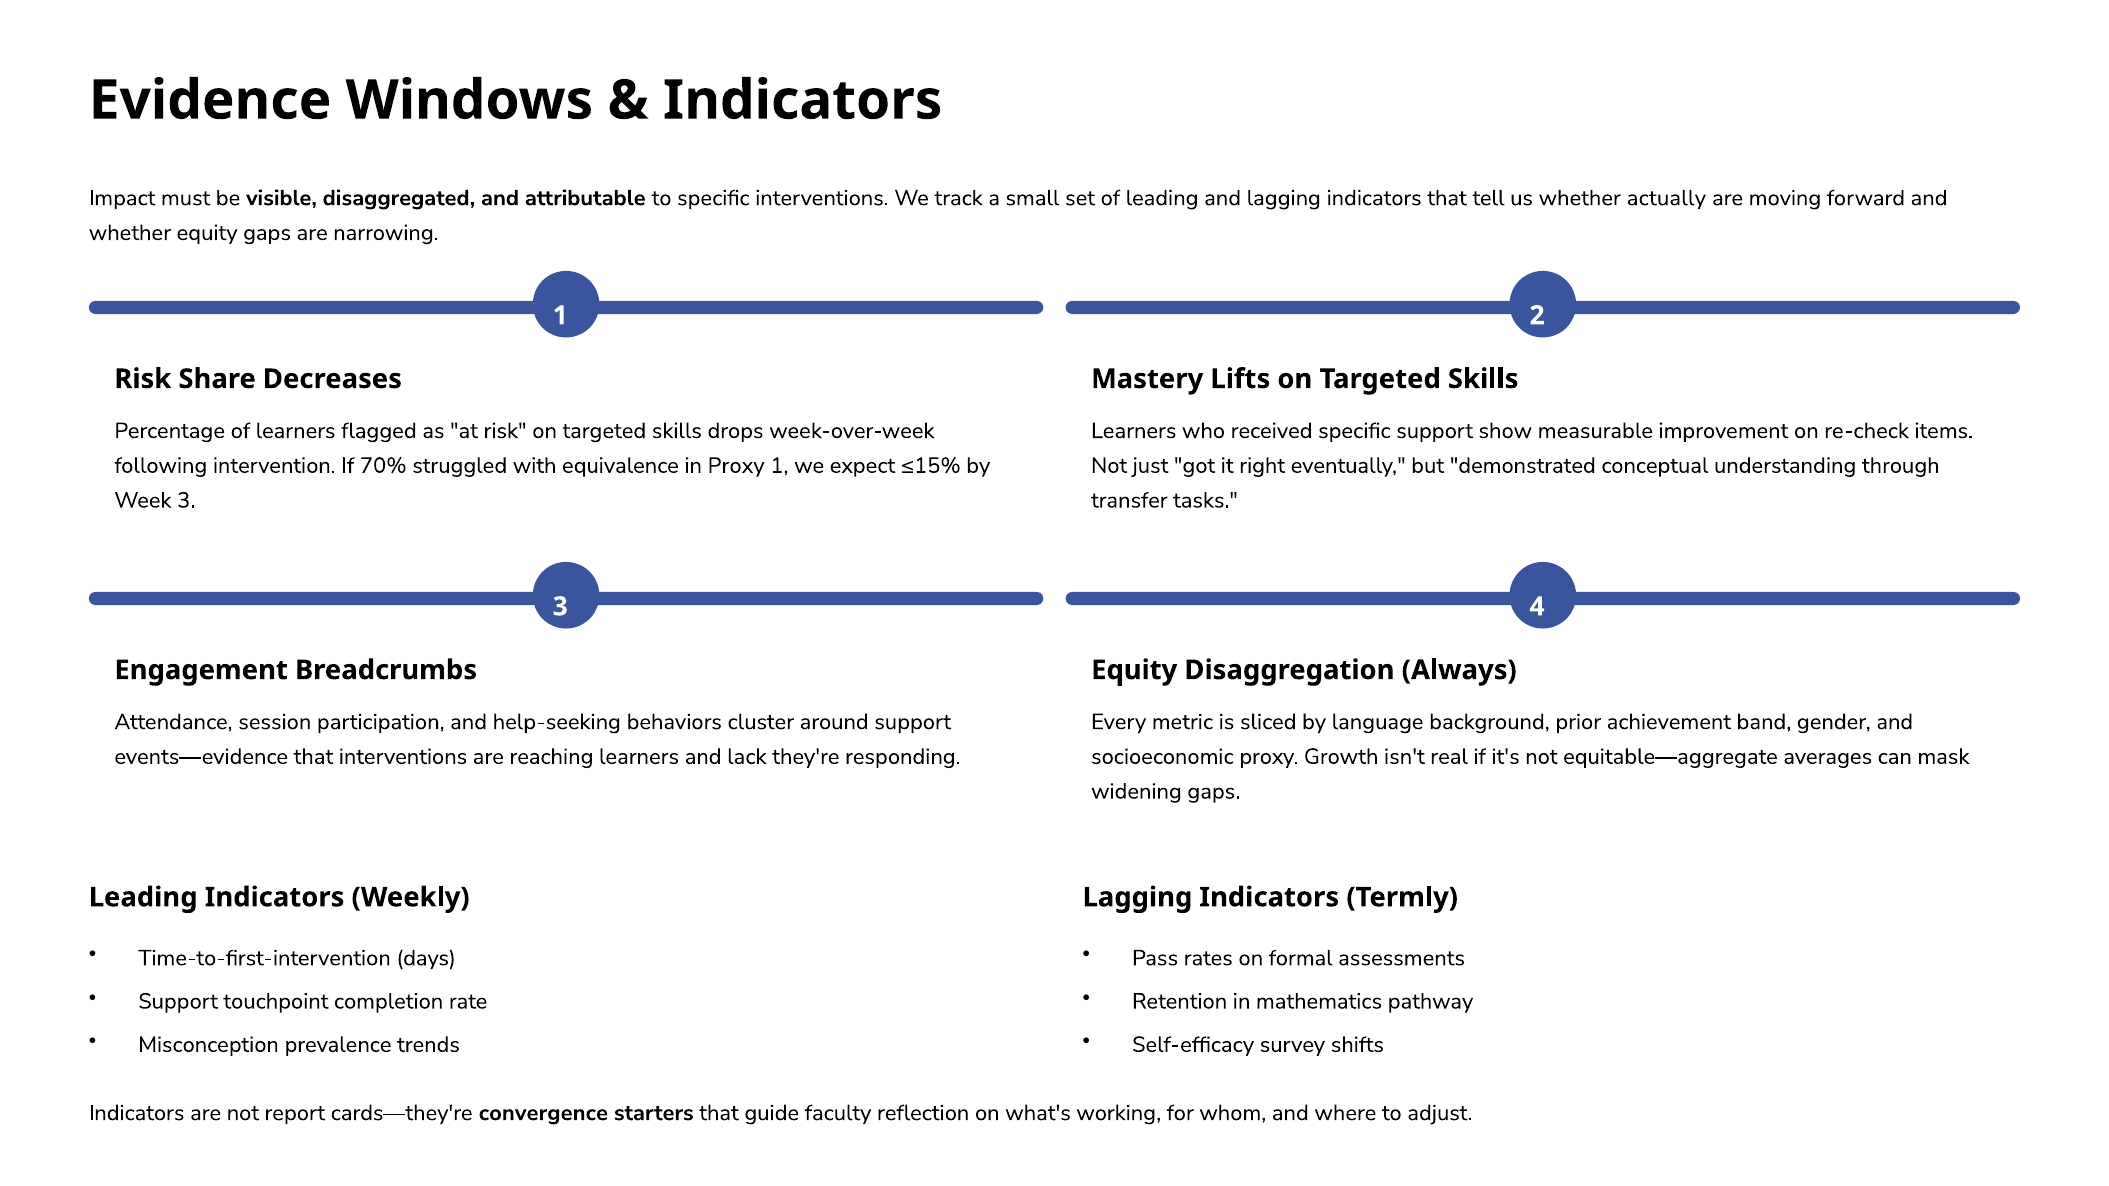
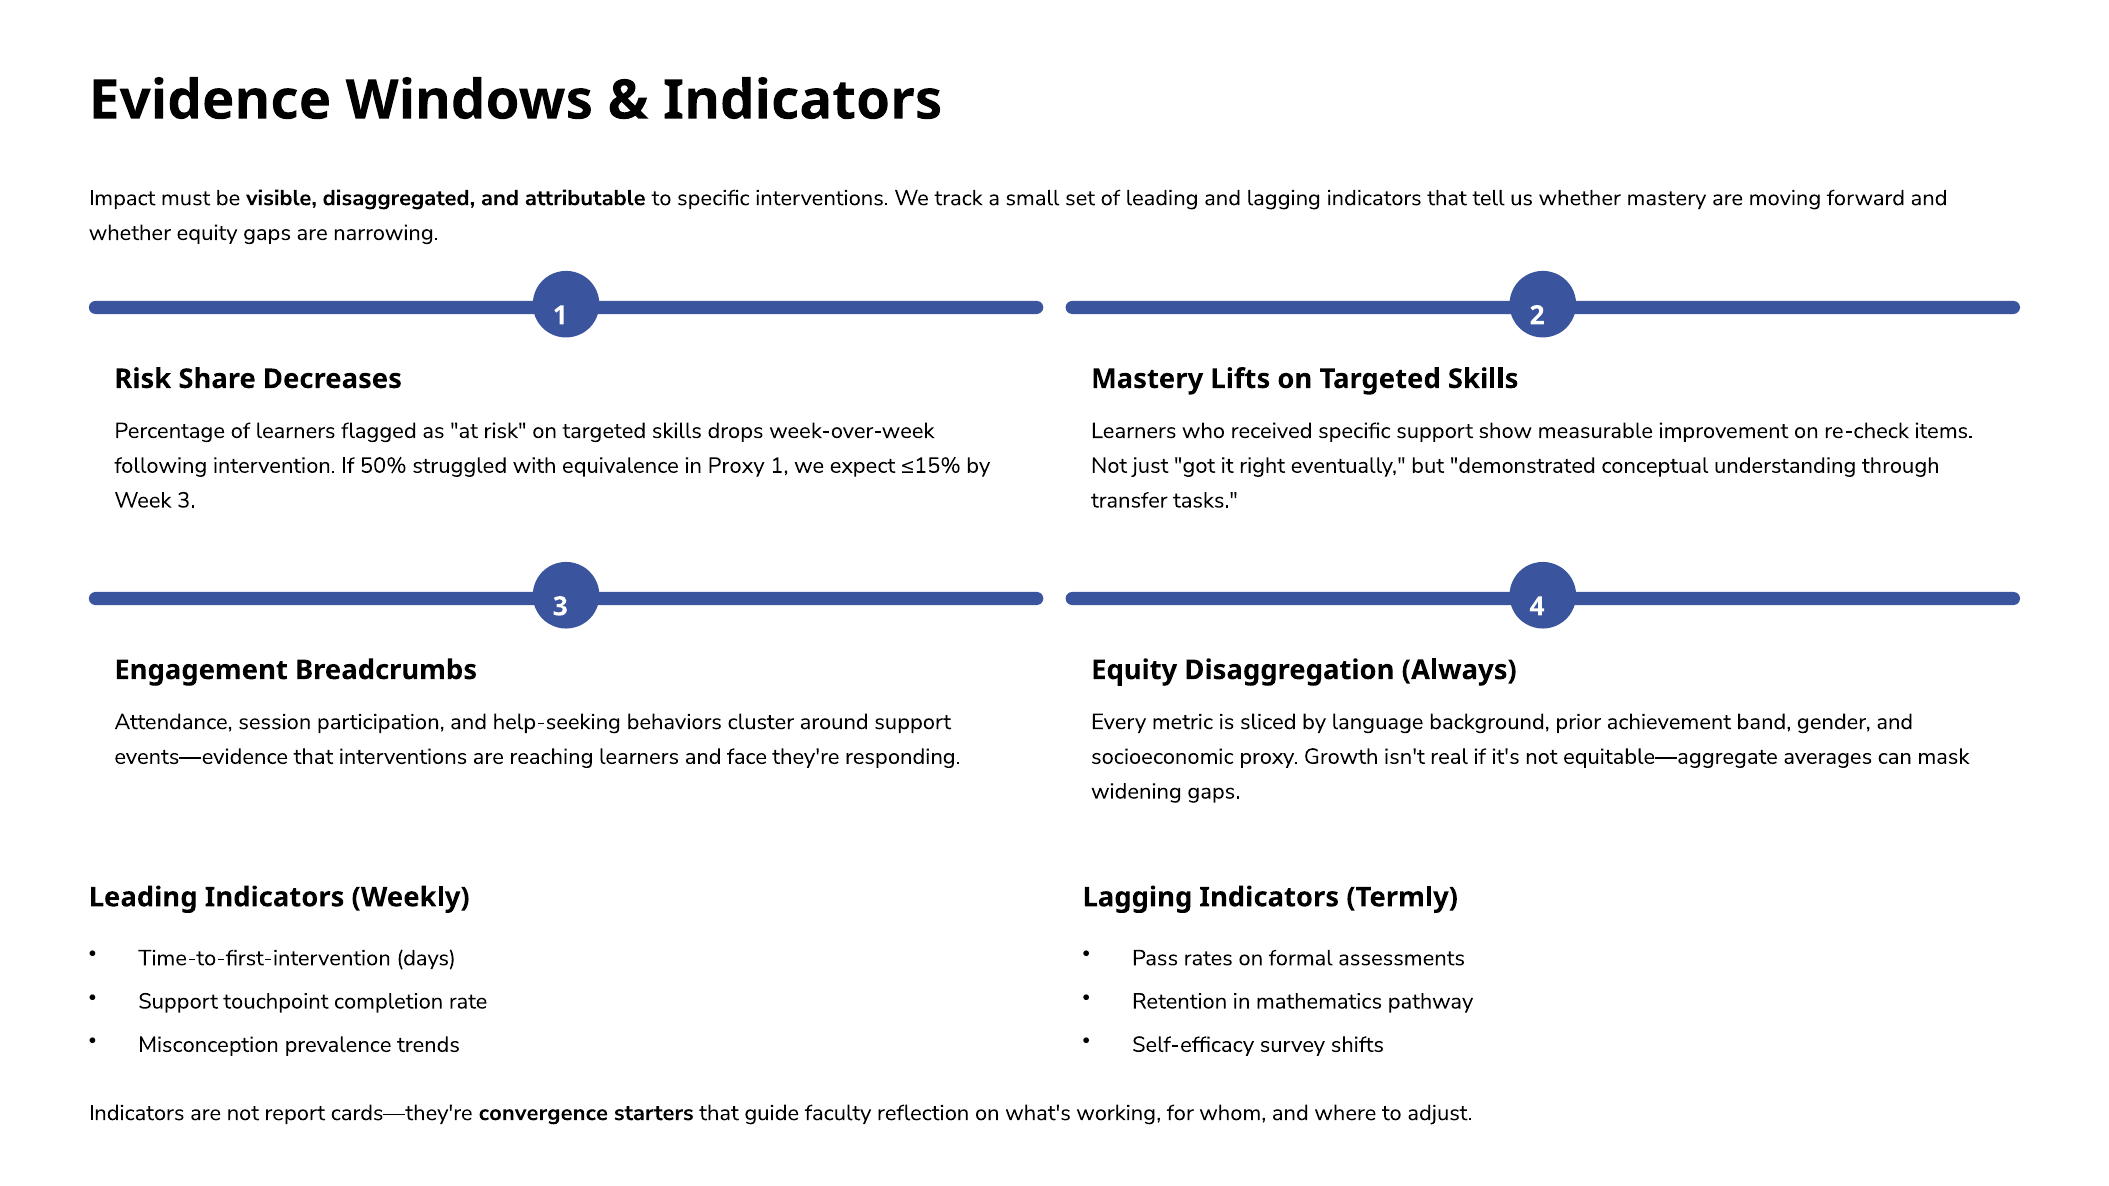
whether actually: actually -> mastery (1666, 198)
70%: 70% -> 50% (383, 466)
lack: lack -> face (747, 757)
